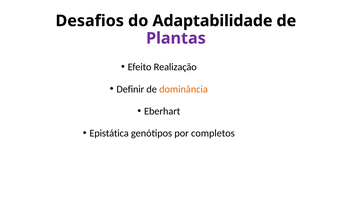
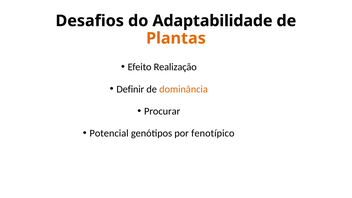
Plantas colour: purple -> orange (176, 38)
Eberhart: Eberhart -> Procurar (162, 111)
Epistática: Epistática -> Potencial (109, 133)
completos: completos -> fenotípico (213, 133)
